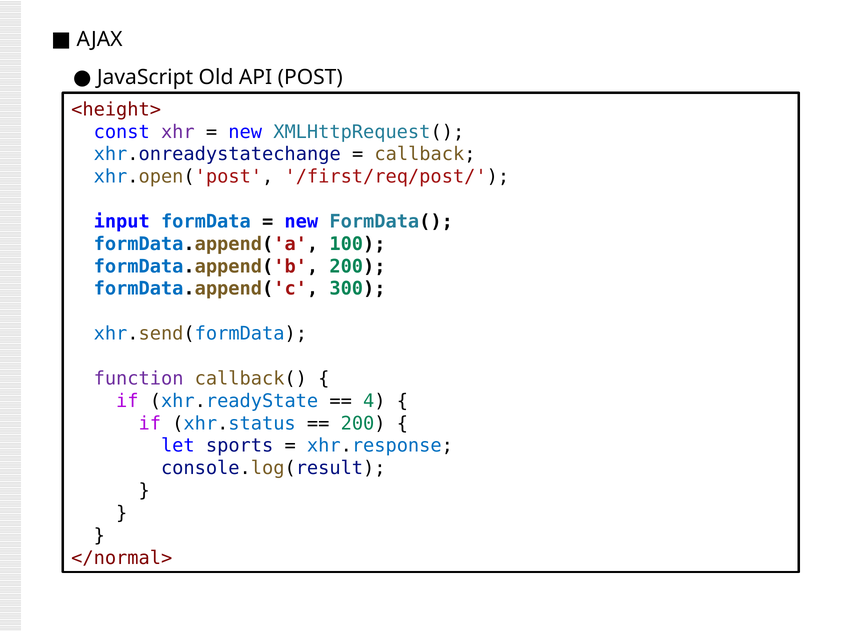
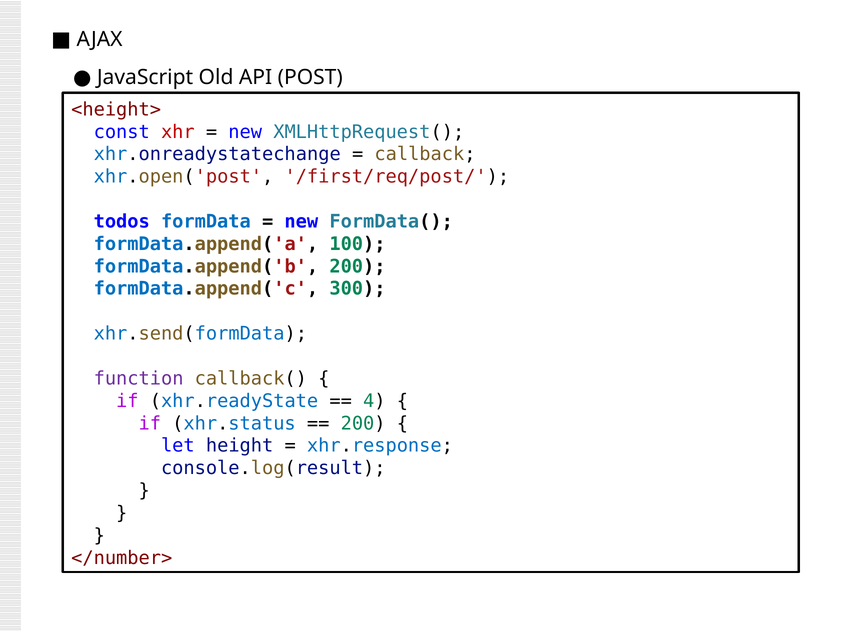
xhr colour: purple -> red (178, 132)
input: input -> todos (122, 222)
sports: sports -> height (240, 446)
</normal>: </normal> -> </number> (122, 558)
